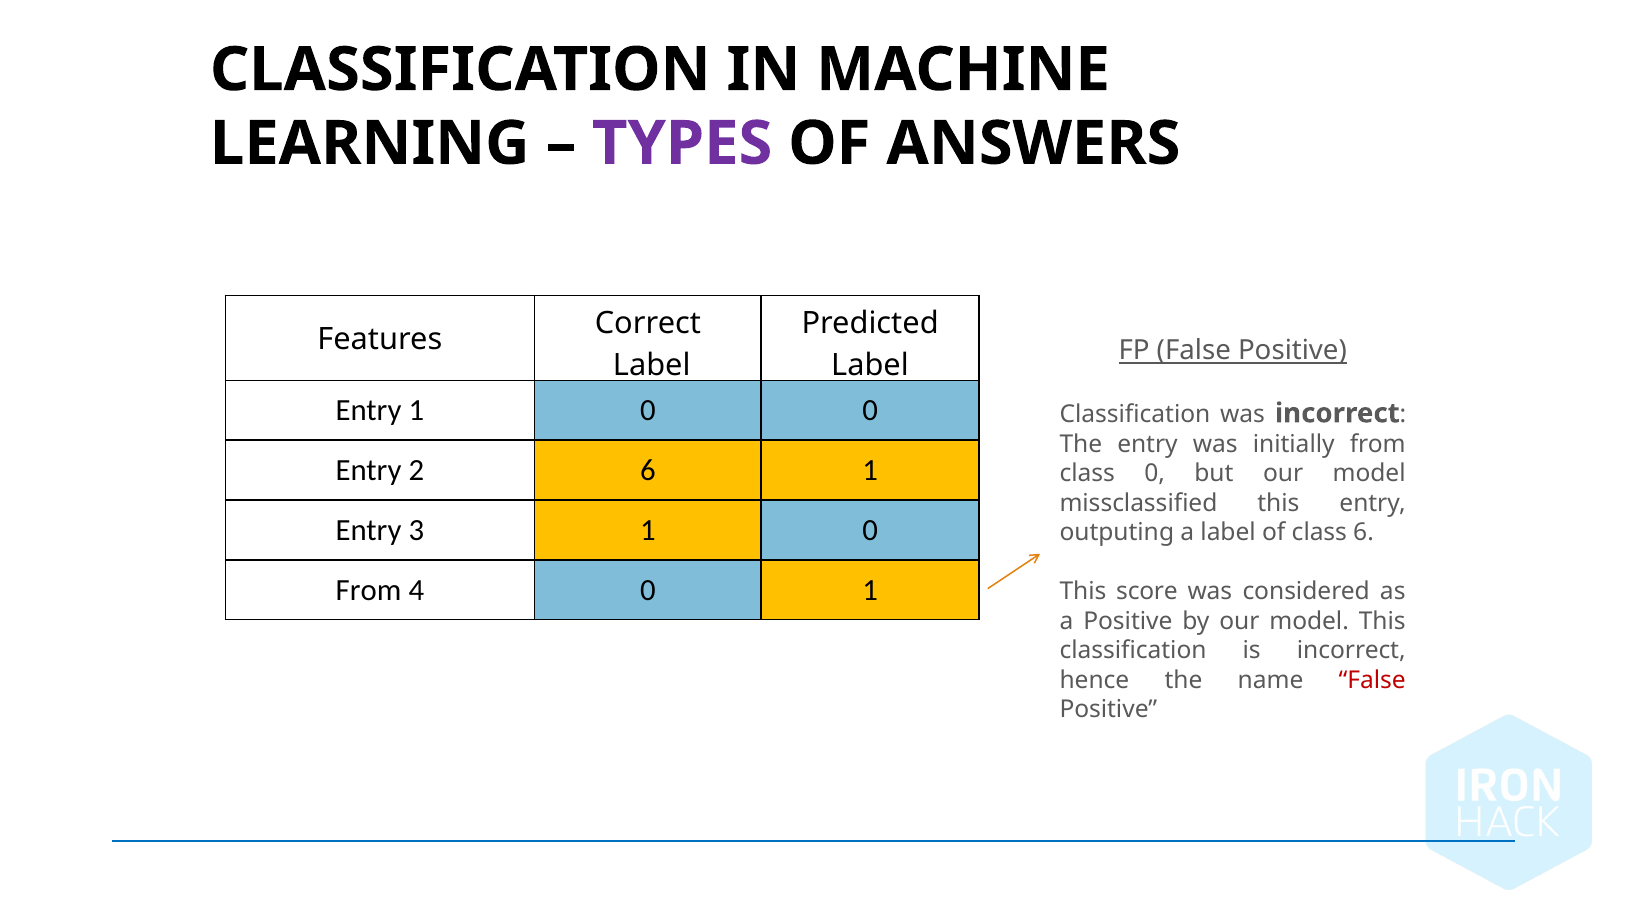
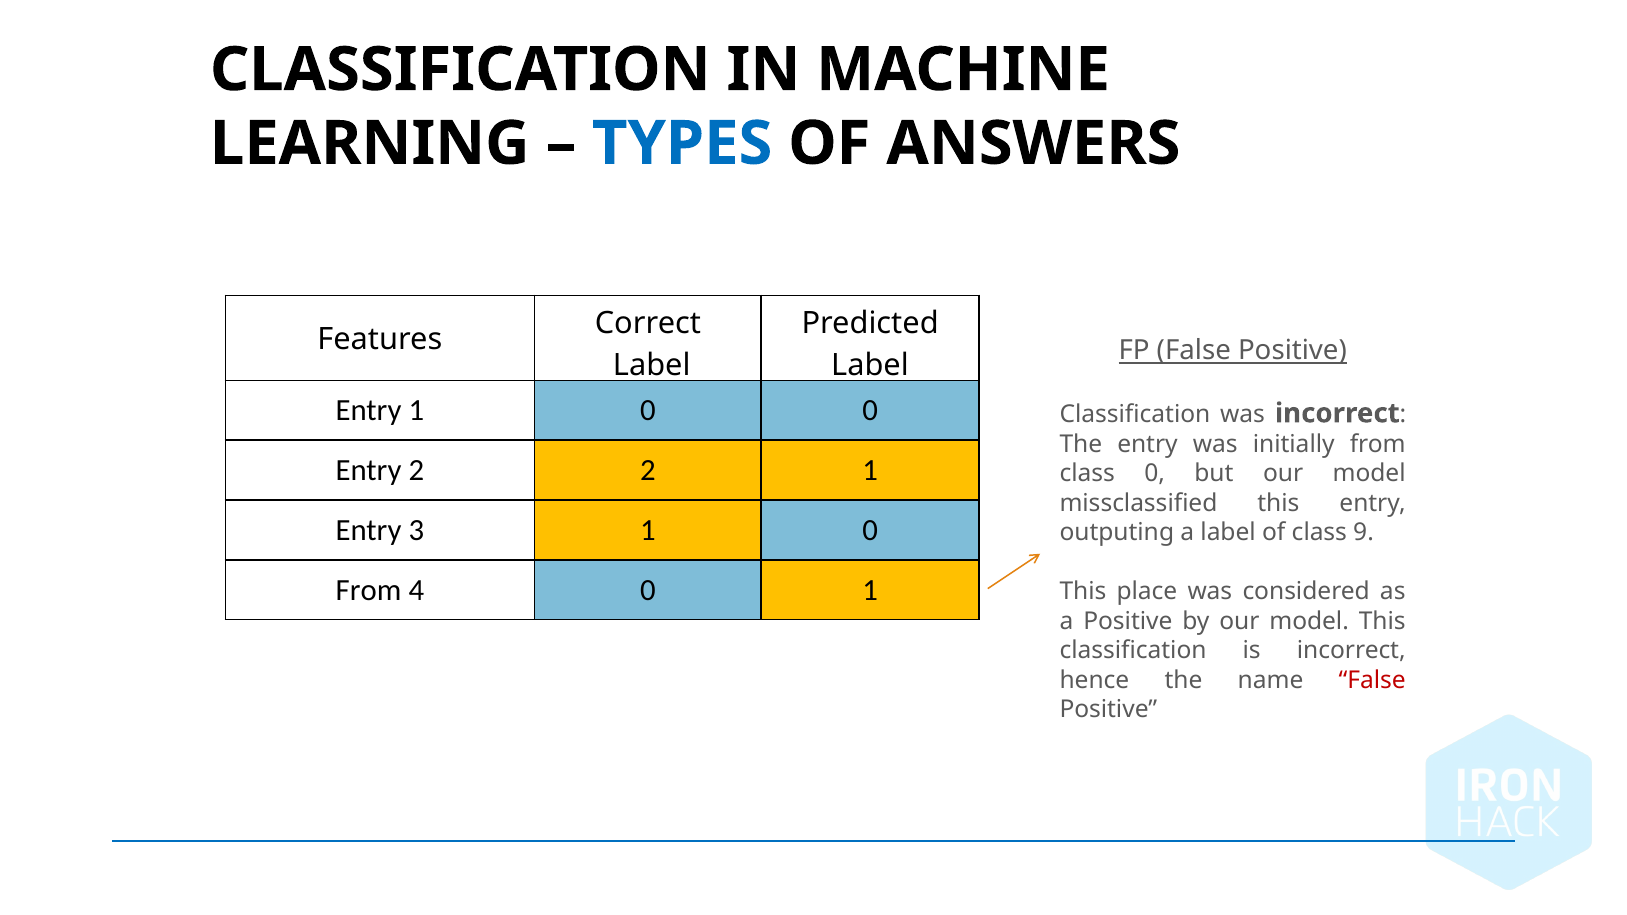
TYPES colour: purple -> blue (682, 144)
2 6: 6 -> 2 (648, 470)
class 6: 6 -> 9 (1364, 533)
score: score -> place (1147, 592)
